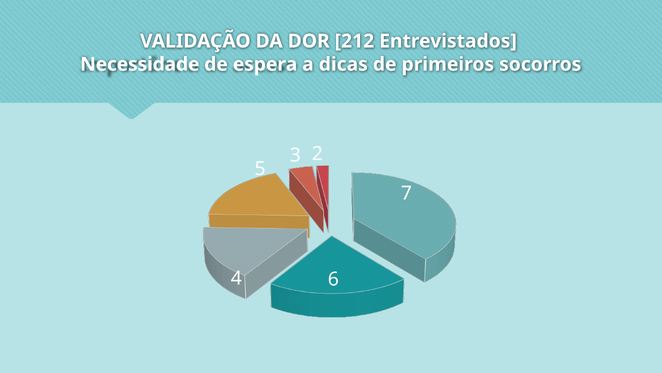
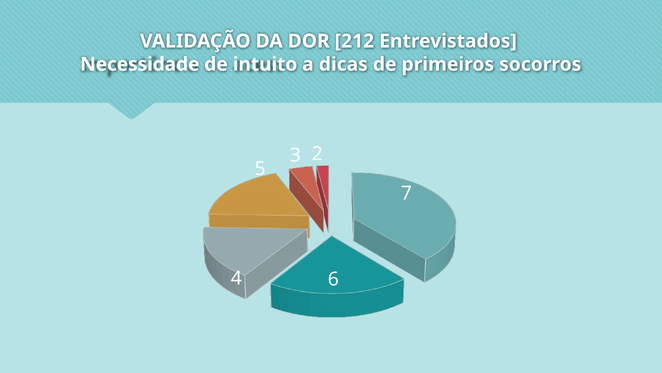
espera: espera -> intuito (265, 64)
